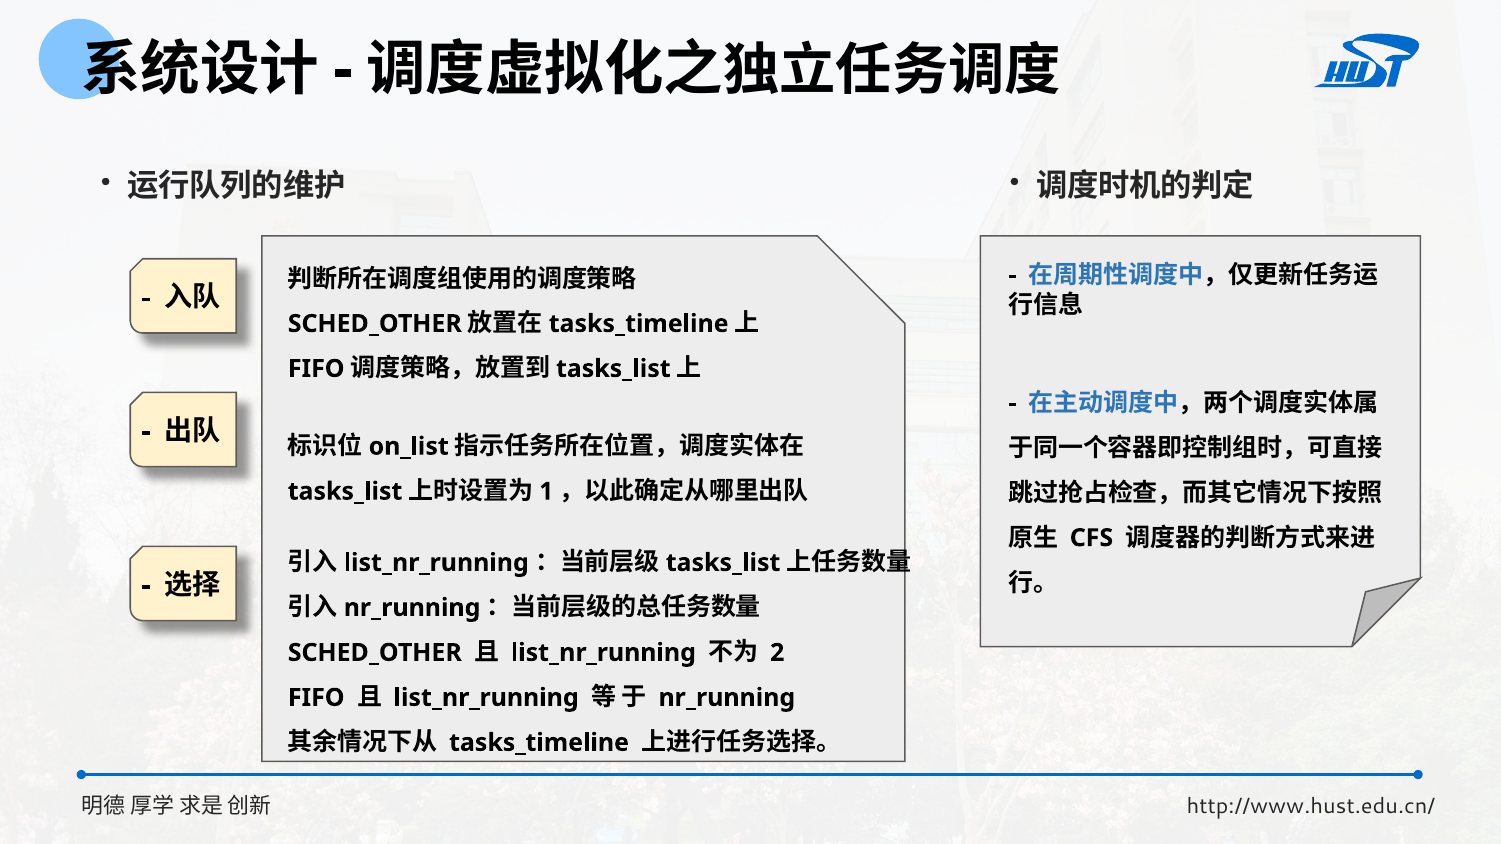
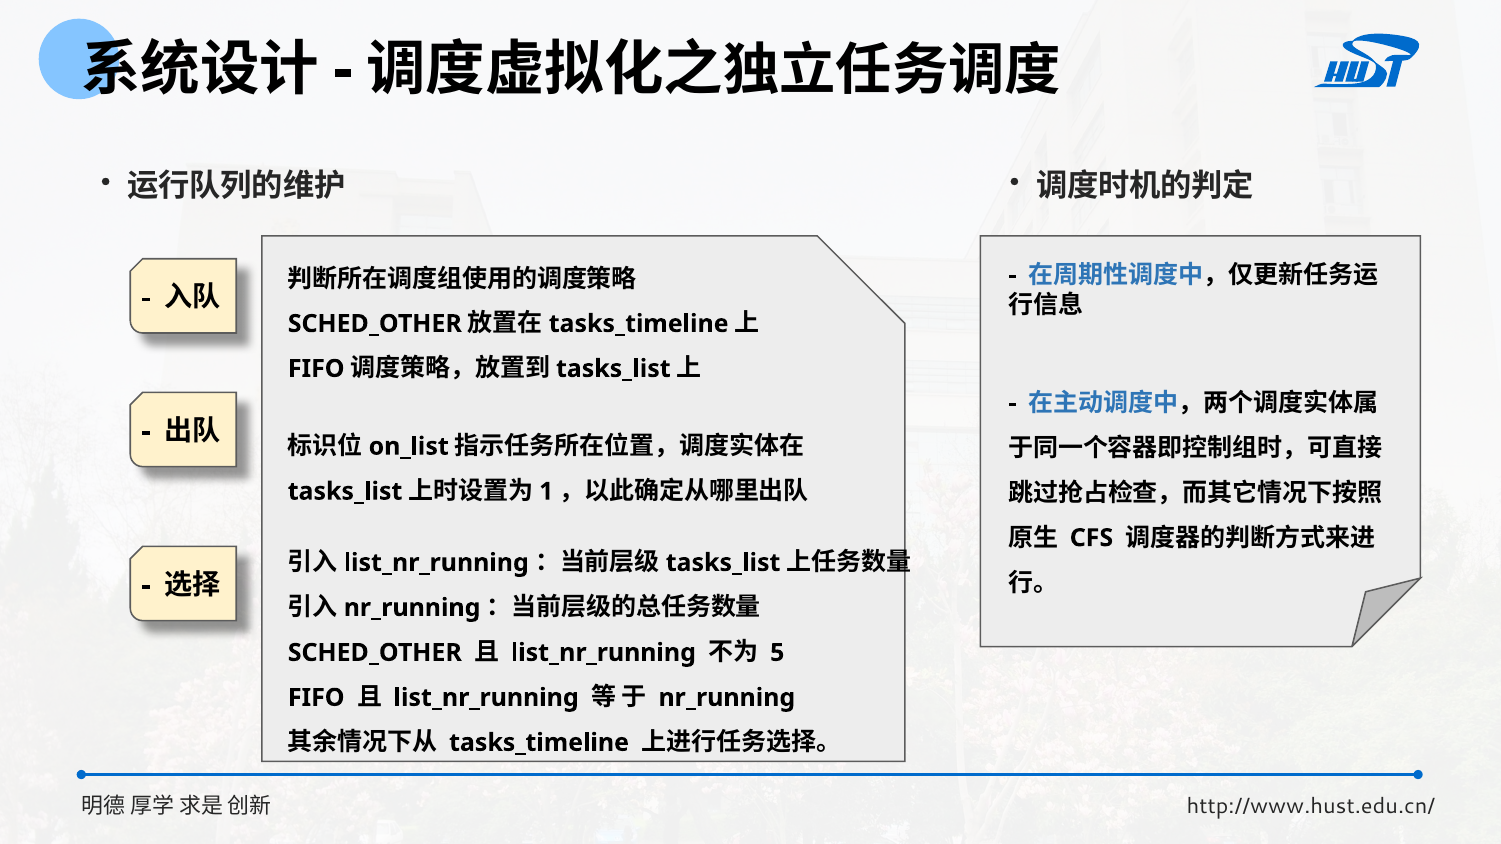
2: 2 -> 5 (777, 653)
